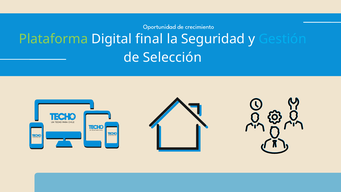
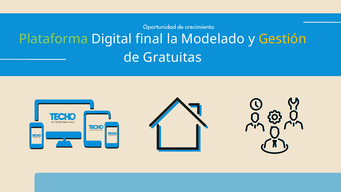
Seguridad: Seguridad -> Modelado (213, 39)
Gestión colour: light blue -> yellow (282, 39)
Selección: Selección -> Gratuitas (172, 57)
